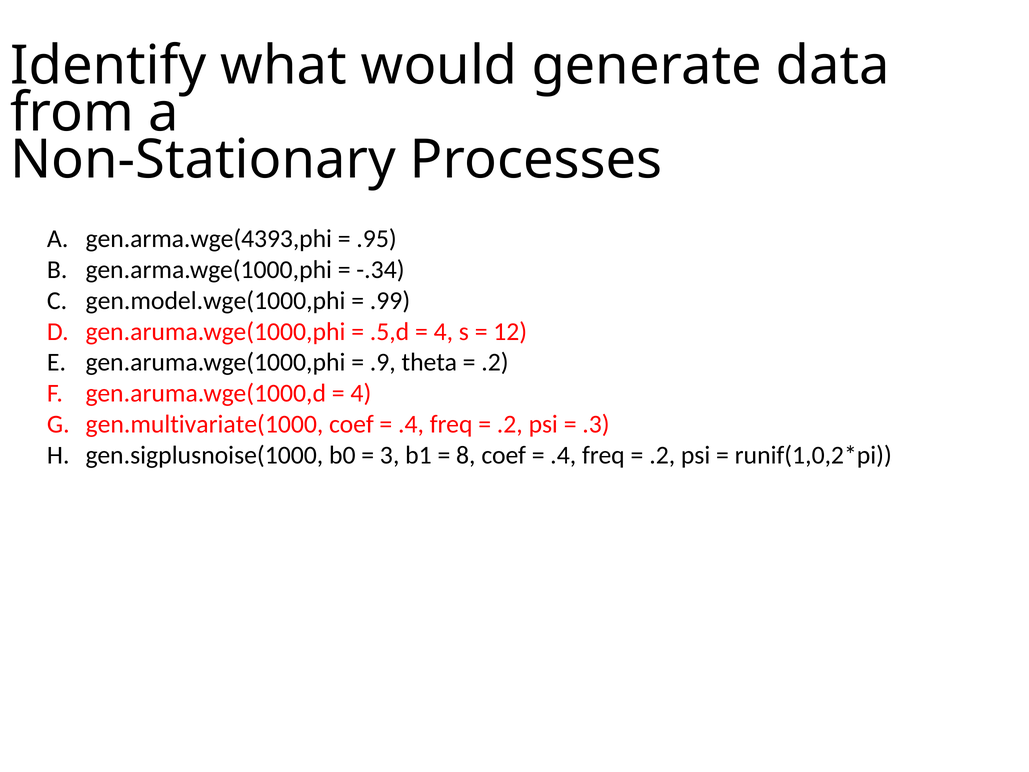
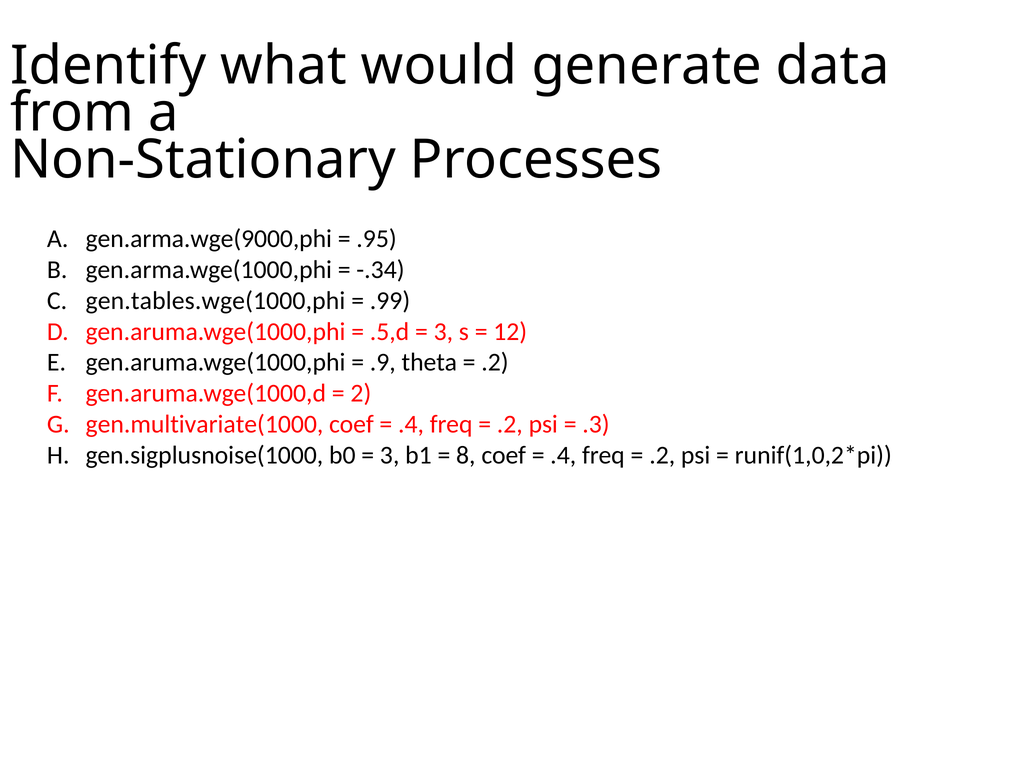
gen.arma.wge(4393,phi: gen.arma.wge(4393,phi -> gen.arma.wge(9000,phi (209, 239)
gen.model.wge(1000,phi: gen.model.wge(1000,phi -> gen.tables.wge(1000,phi (215, 301)
4: 4 -> 3 (443, 331)
4: 4 -> 2 (361, 393)
